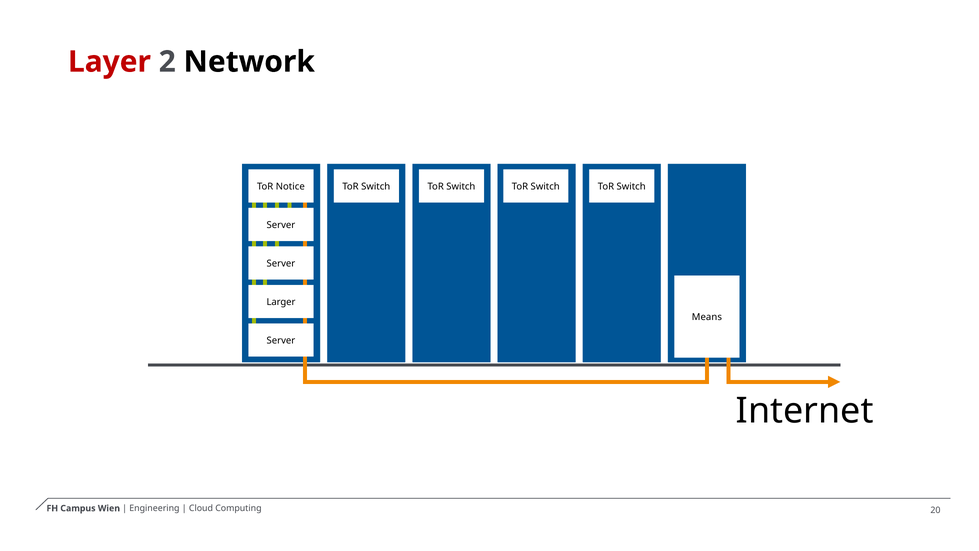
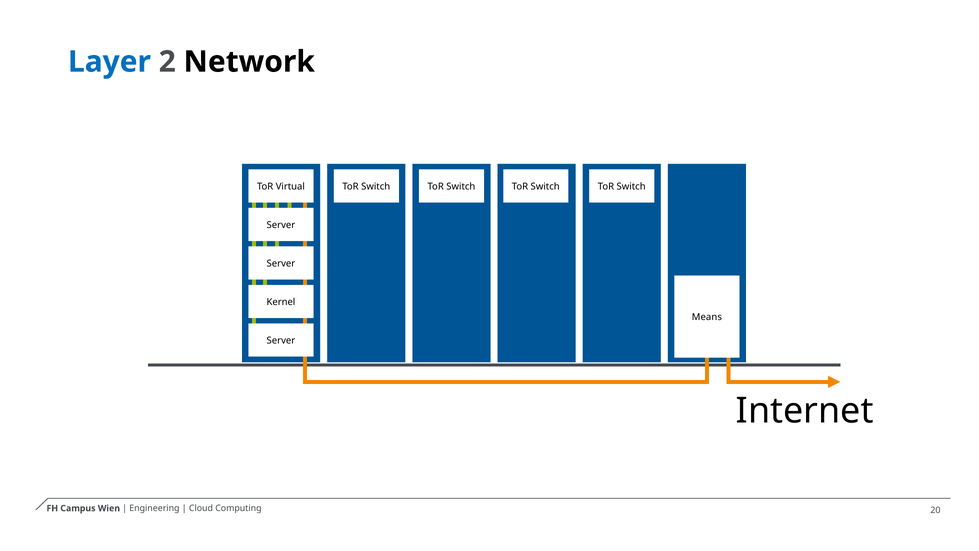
Layer colour: red -> blue (109, 62)
Notice: Notice -> Virtual (290, 186)
Larger: Larger -> Kernel (281, 302)
